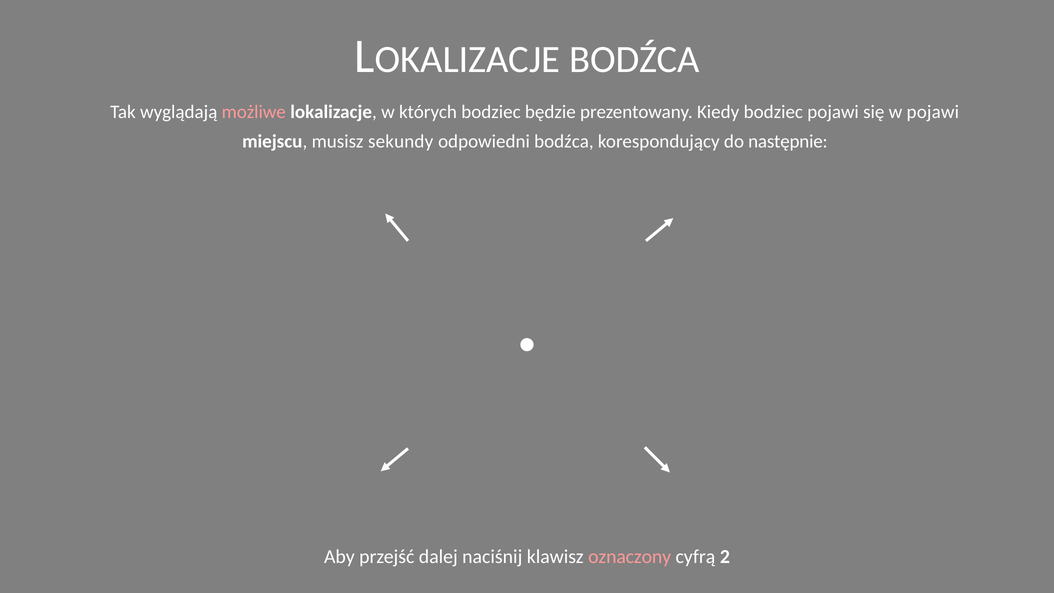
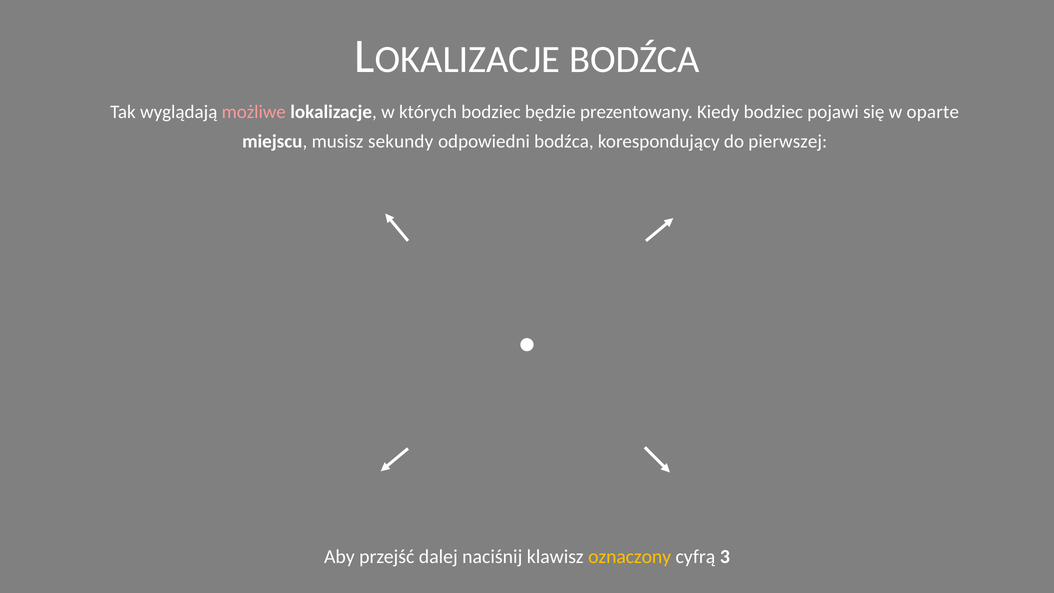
w pojawi: pojawi -> oparte (933, 112)
następnie: następnie -> pierwszej (788, 142)
oznaczony colour: pink -> yellow (630, 557)
2: 2 -> 3 (725, 557)
